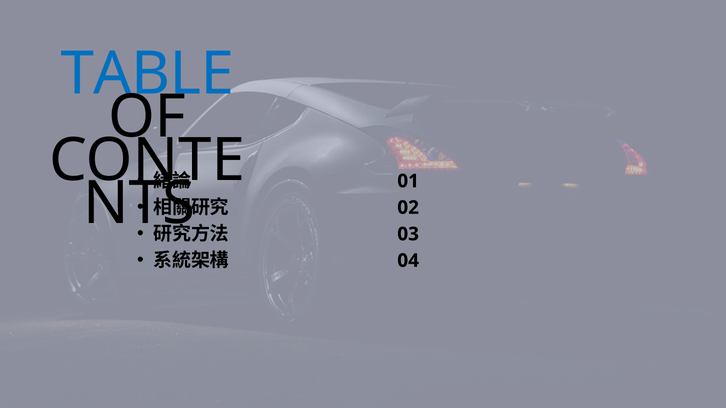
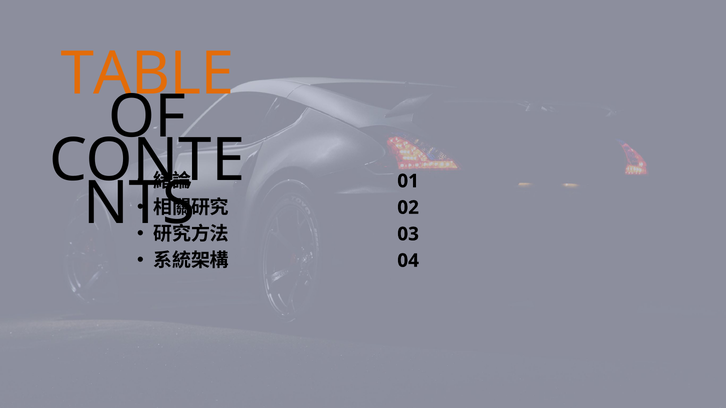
TABLE colour: blue -> orange (147, 74)
